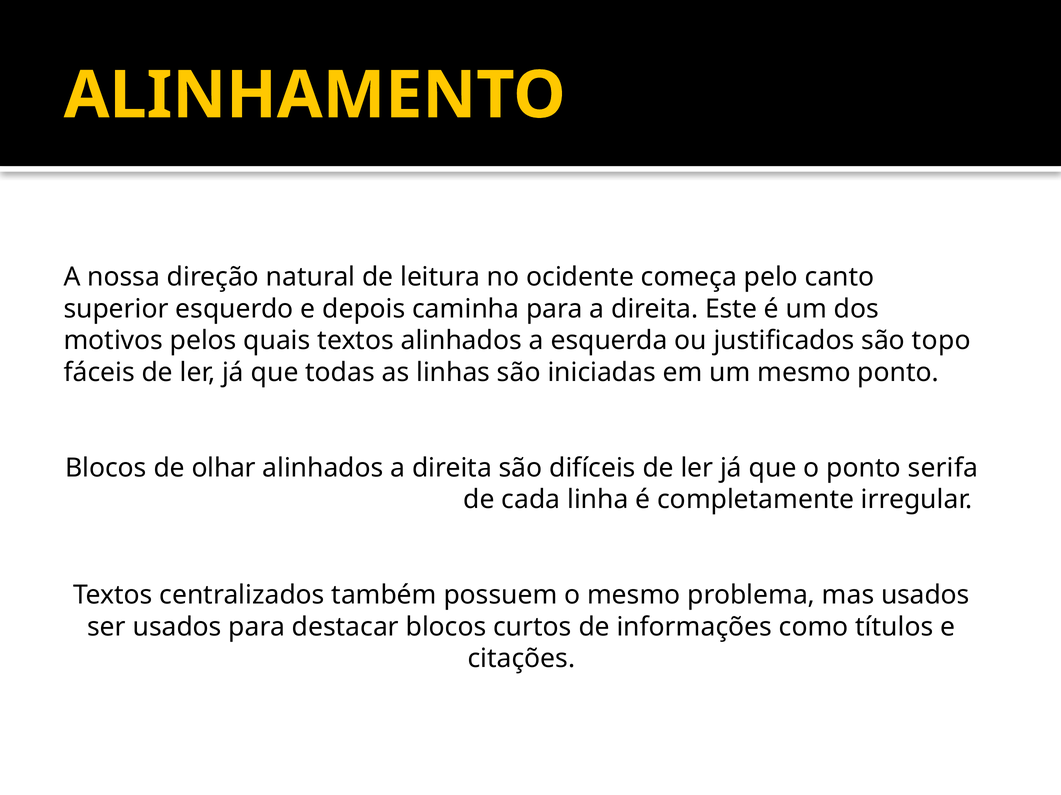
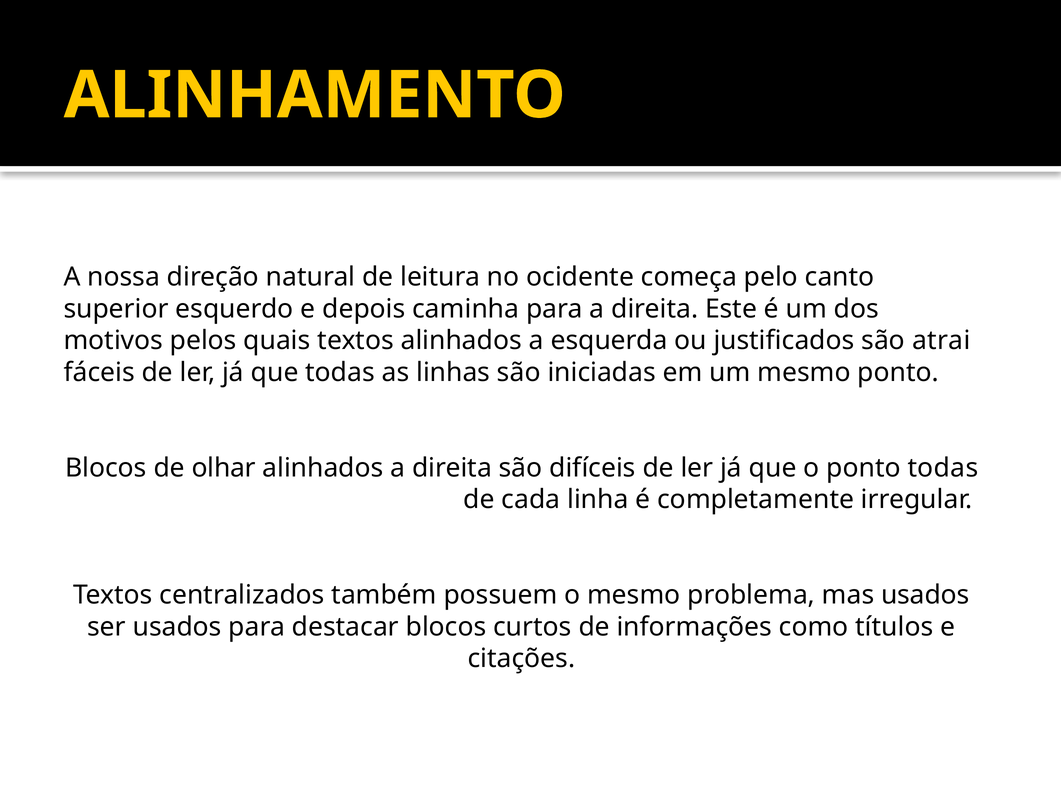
topo: topo -> atrai (941, 341)
ponto serifa: serifa -> todas (943, 468)
